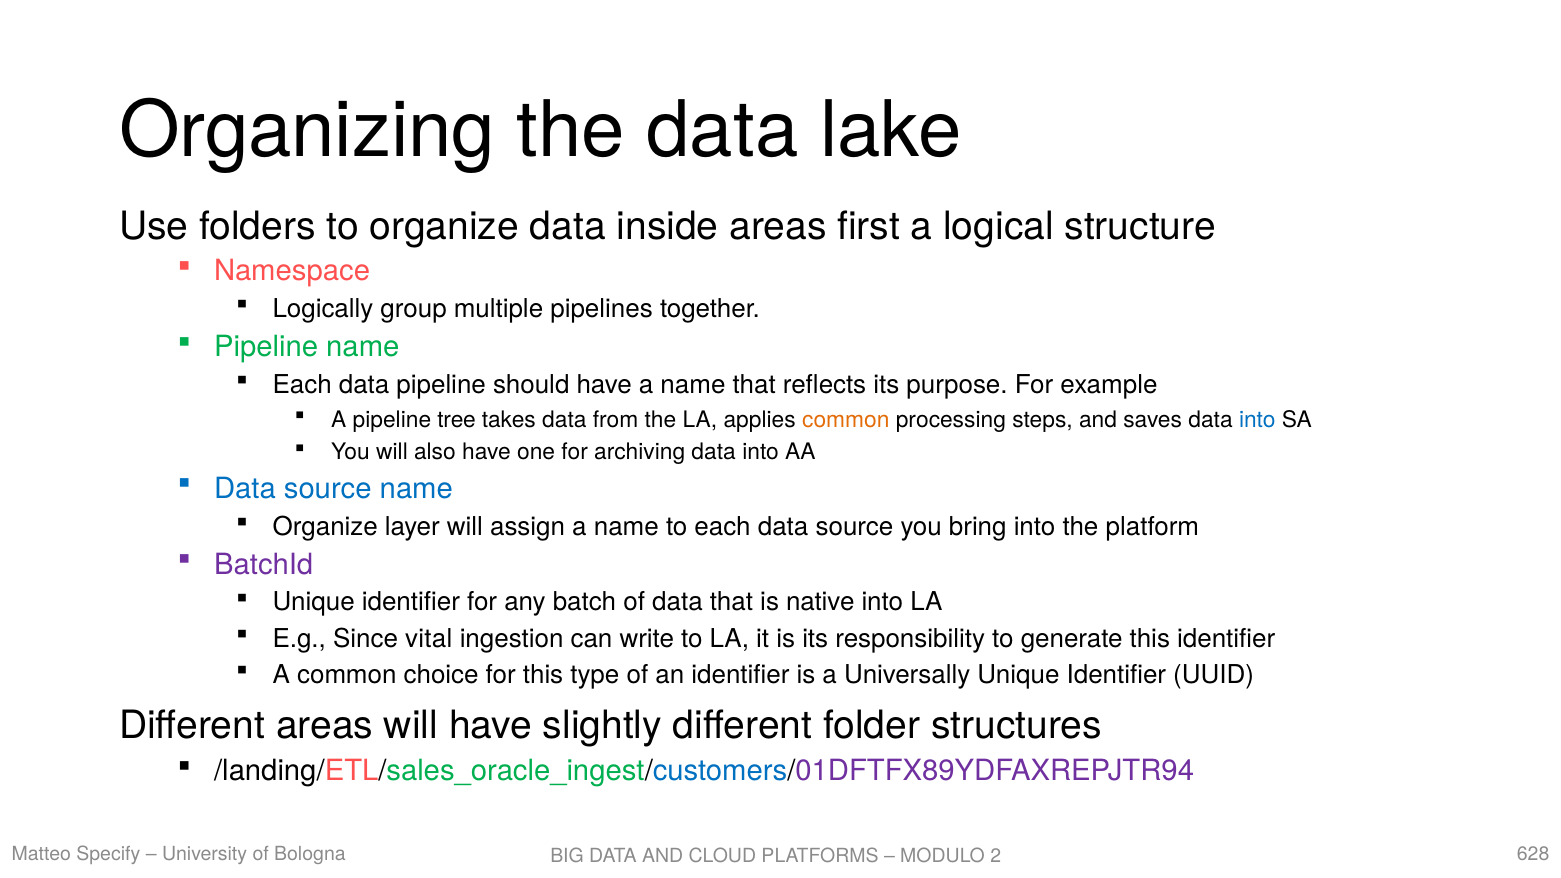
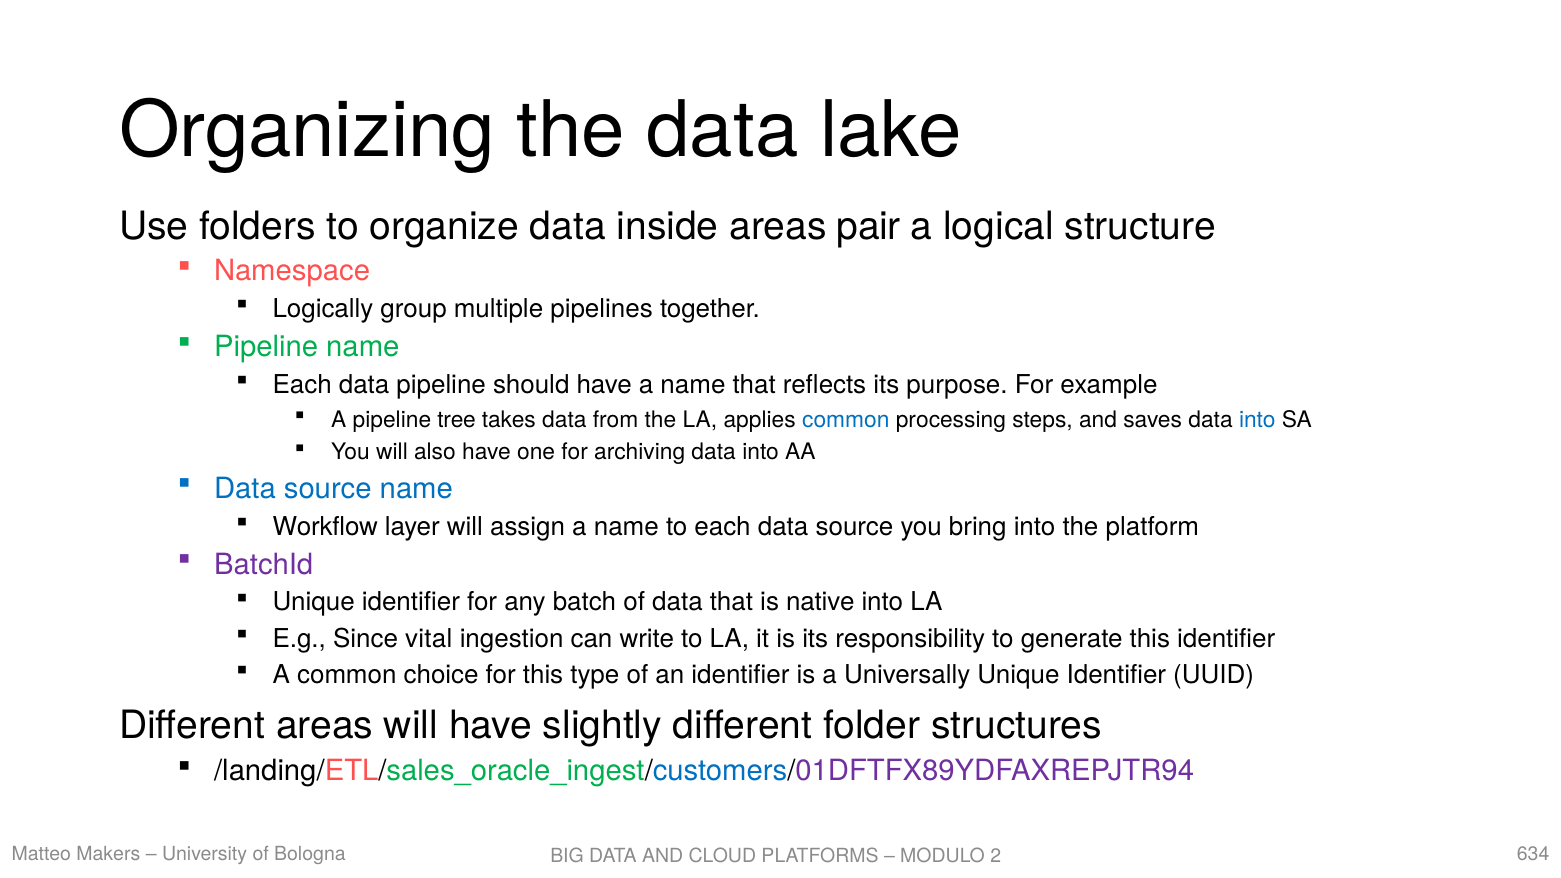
first: first -> pair (869, 226)
common colour: orange -> blue (846, 420)
Organize: Organize -> Workflow (325, 527)
Specify: Specify -> Makers (108, 854)
628: 628 -> 634 (1533, 854)
